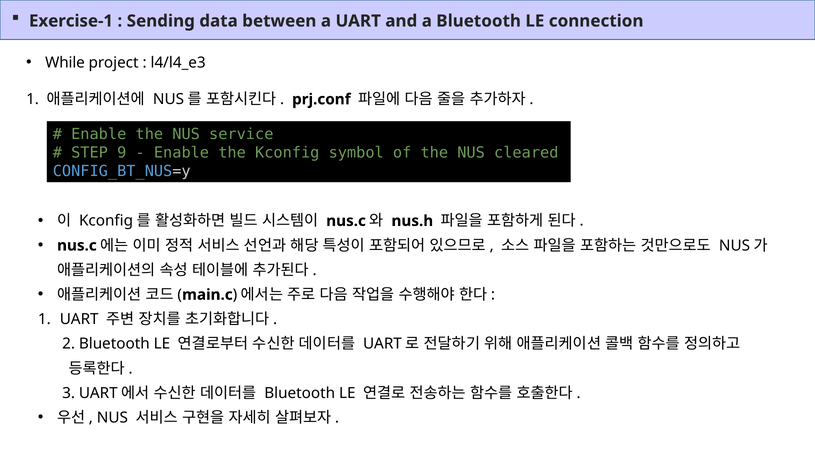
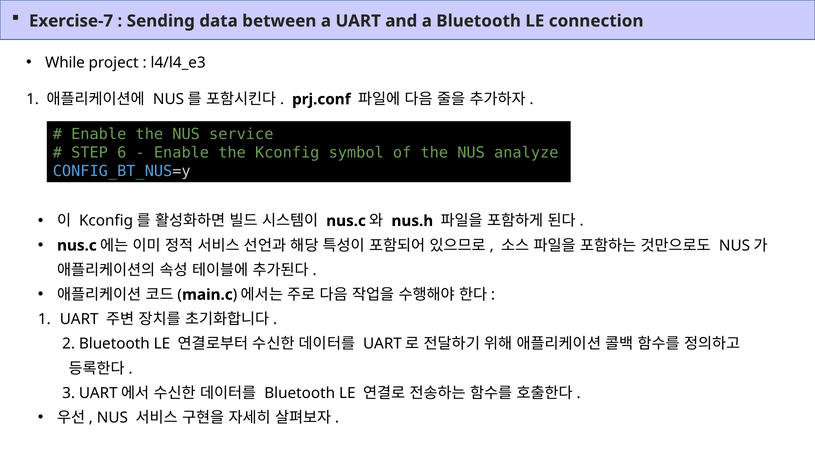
Exercise-1: Exercise-1 -> Exercise-7 (71, 21)
9: 9 -> 6 (122, 153)
cleared: cleared -> analyze (526, 153)
